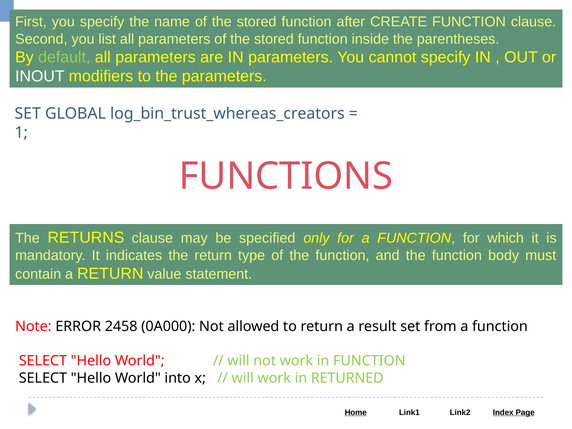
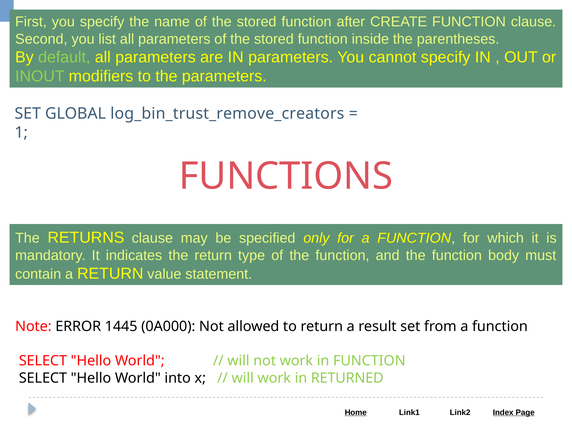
INOUT colour: white -> light green (40, 76)
log_bin_trust_whereas_creators: log_bin_trust_whereas_creators -> log_bin_trust_remove_creators (227, 114)
2458: 2458 -> 1445 (121, 327)
